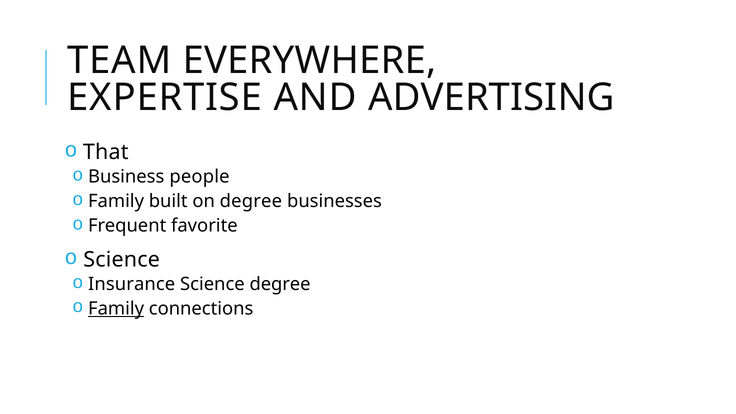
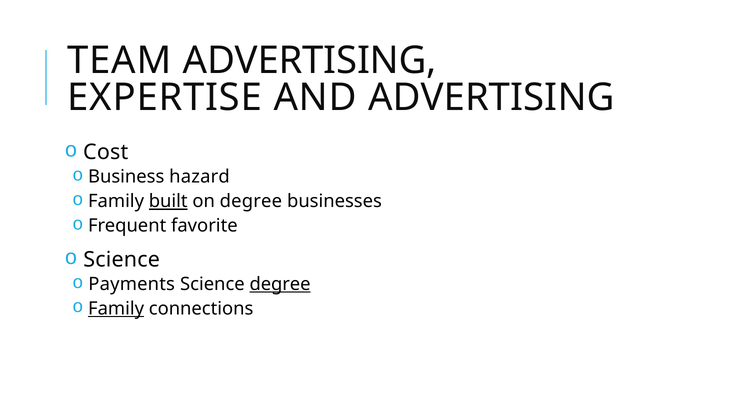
TEAM EVERYWHERE: EVERYWHERE -> ADVERTISING (310, 61)
That: That -> Cost (106, 152)
people: people -> hazard (200, 177)
built underline: none -> present (168, 201)
Insurance: Insurance -> Payments (132, 284)
degree underline: none -> present (280, 284)
